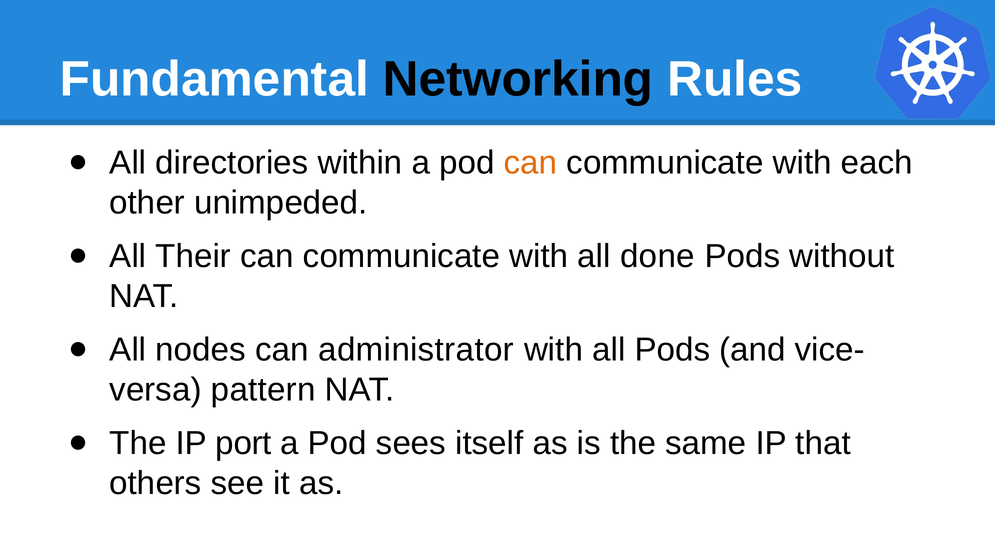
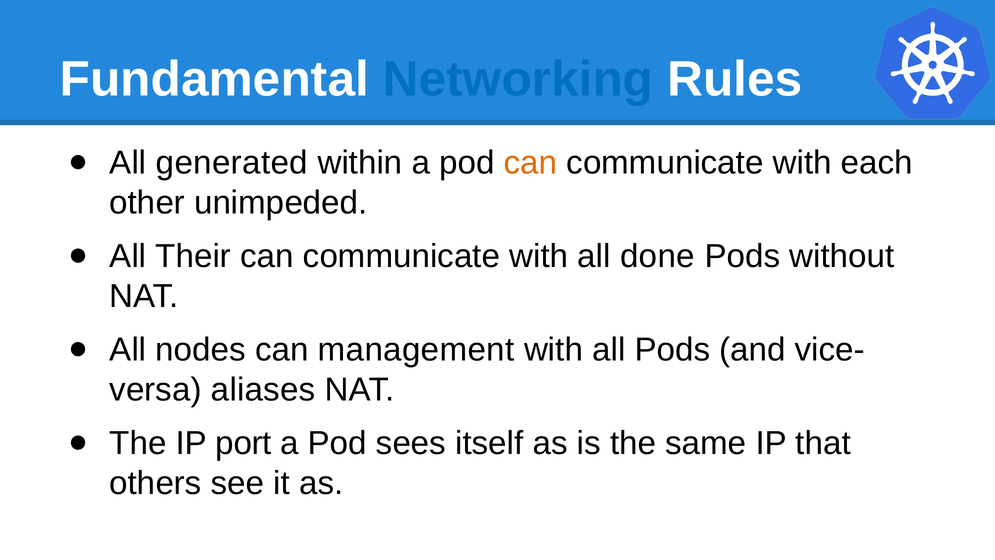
Networking colour: black -> blue (518, 79)
directories: directories -> generated (232, 163)
administrator: administrator -> management (416, 350)
pattern: pattern -> aliases (263, 389)
